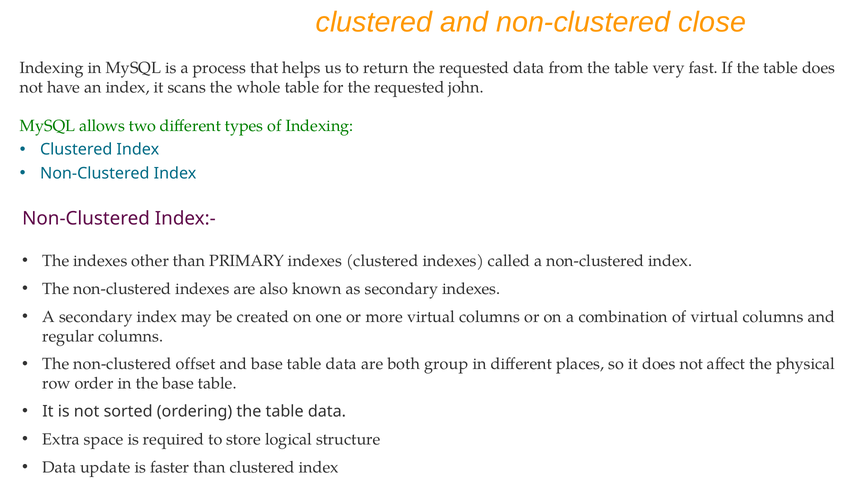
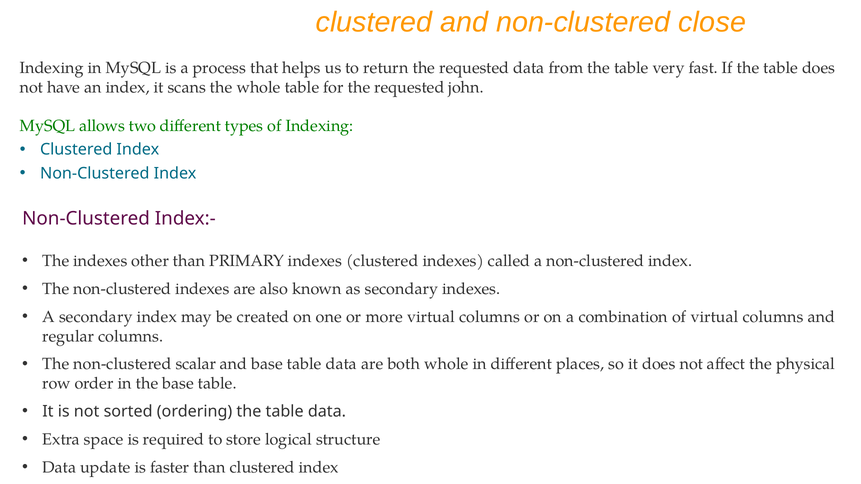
offset: offset -> scalar (196, 364)
both group: group -> whole (446, 364)
